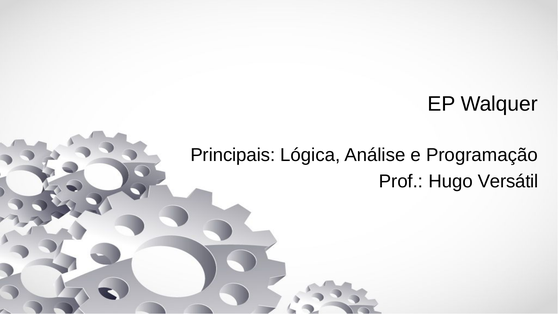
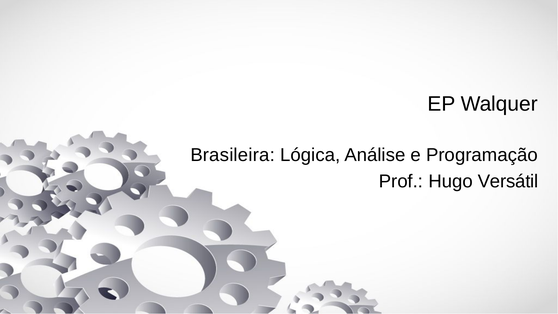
Principais: Principais -> Brasileira (233, 155)
